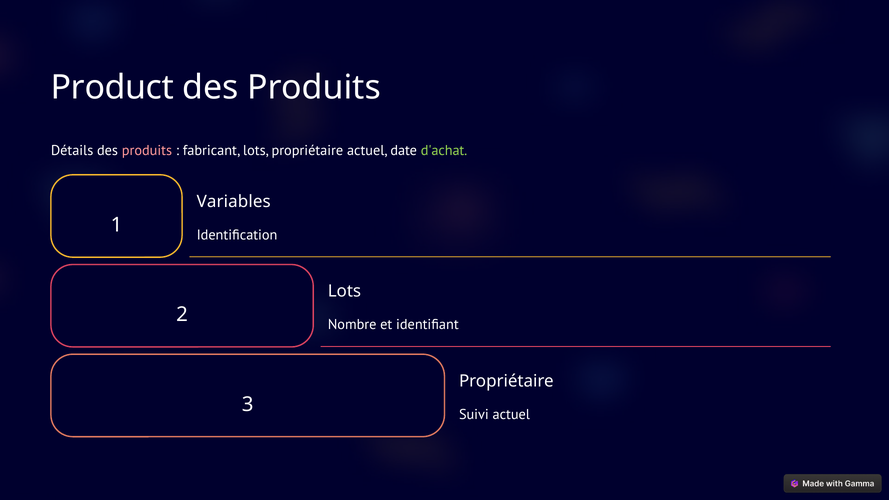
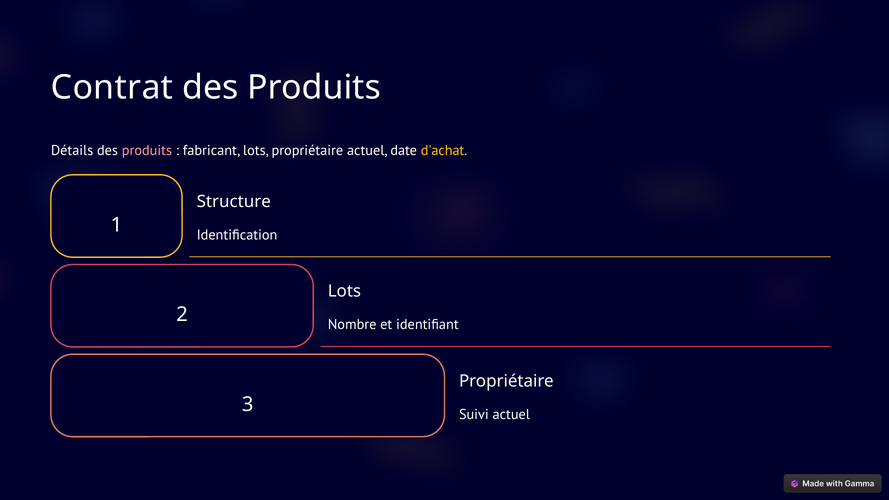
Product: Product -> Contrat (112, 88)
d'achat colour: light green -> yellow (444, 151)
Variables: Variables -> Structure (234, 202)
